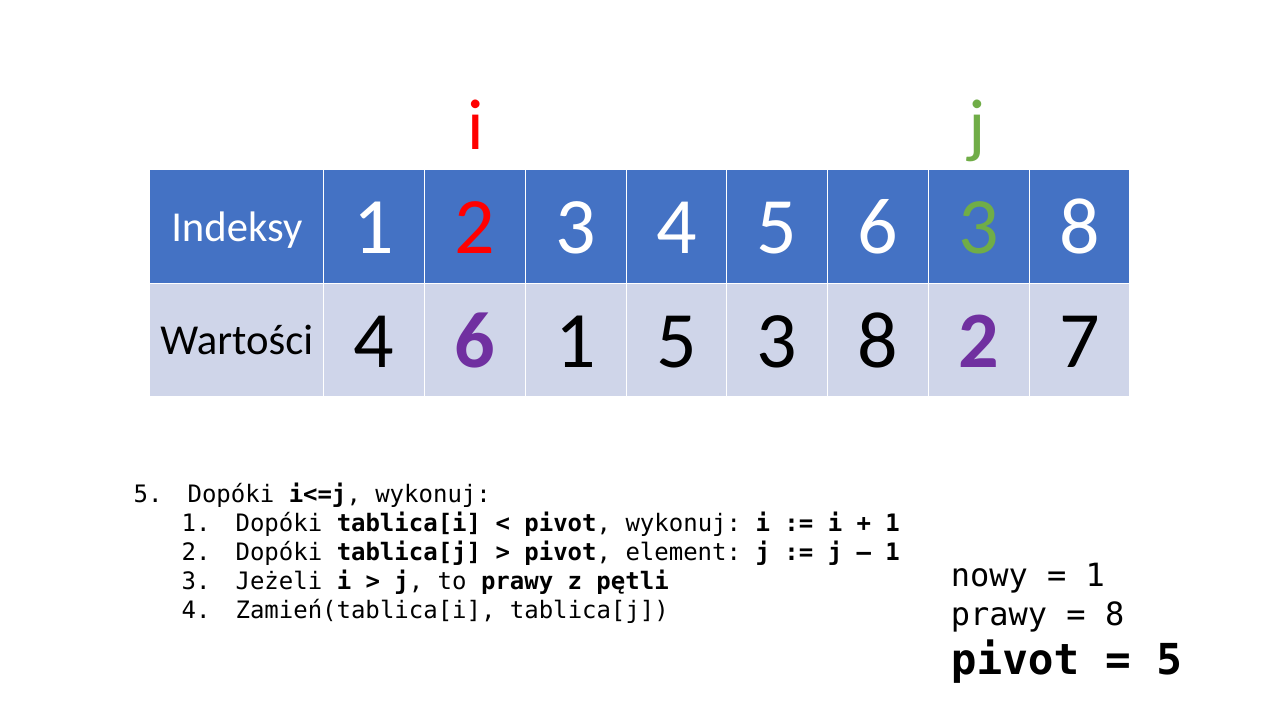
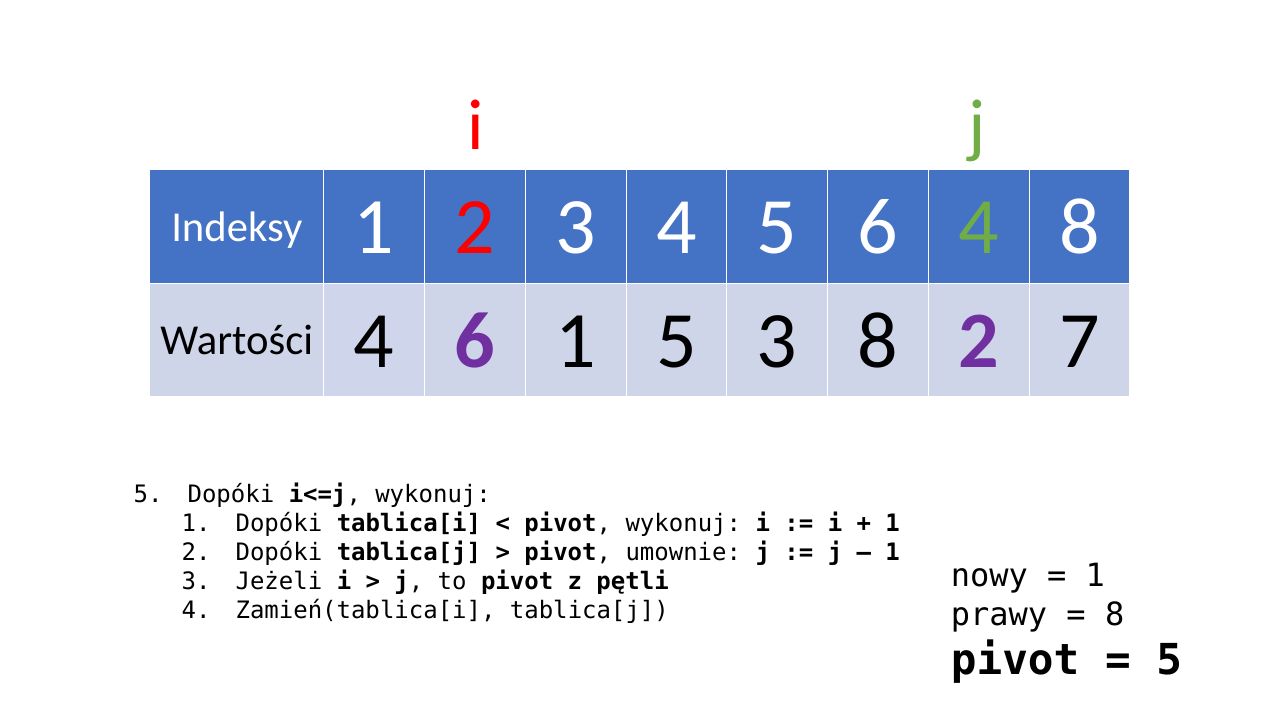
6 3: 3 -> 4 (979, 228)
element: element -> umownie (683, 553)
to prawy: prawy -> pivot (517, 581)
